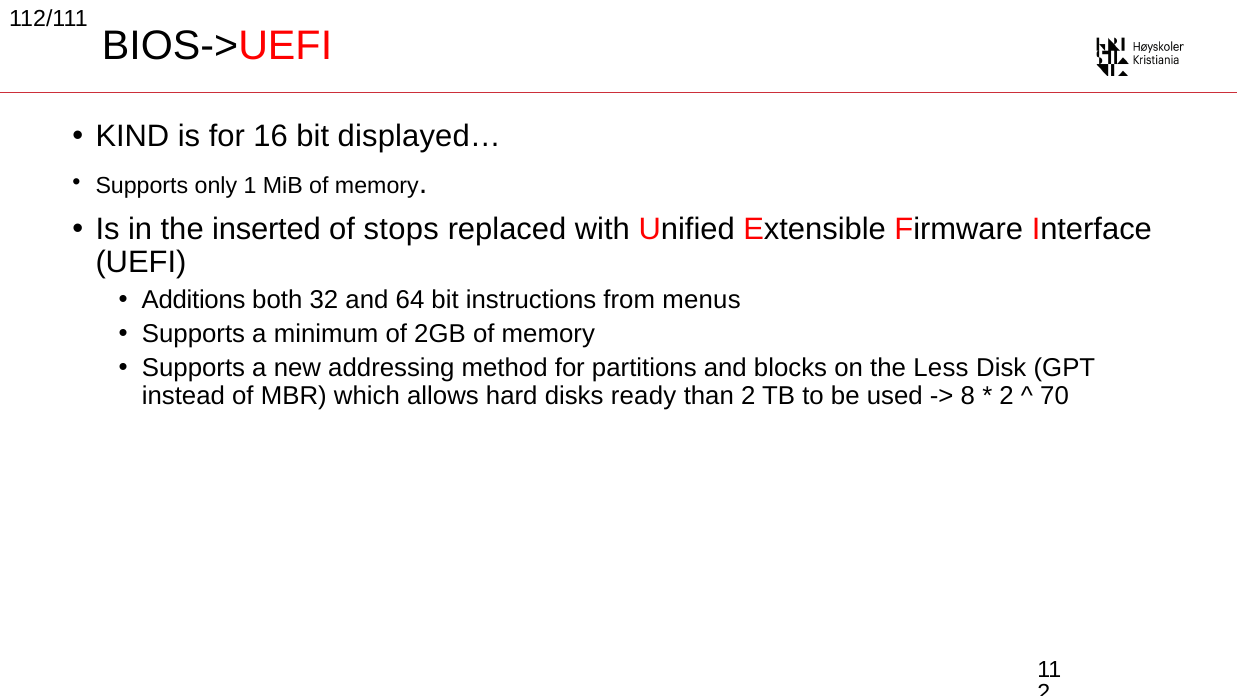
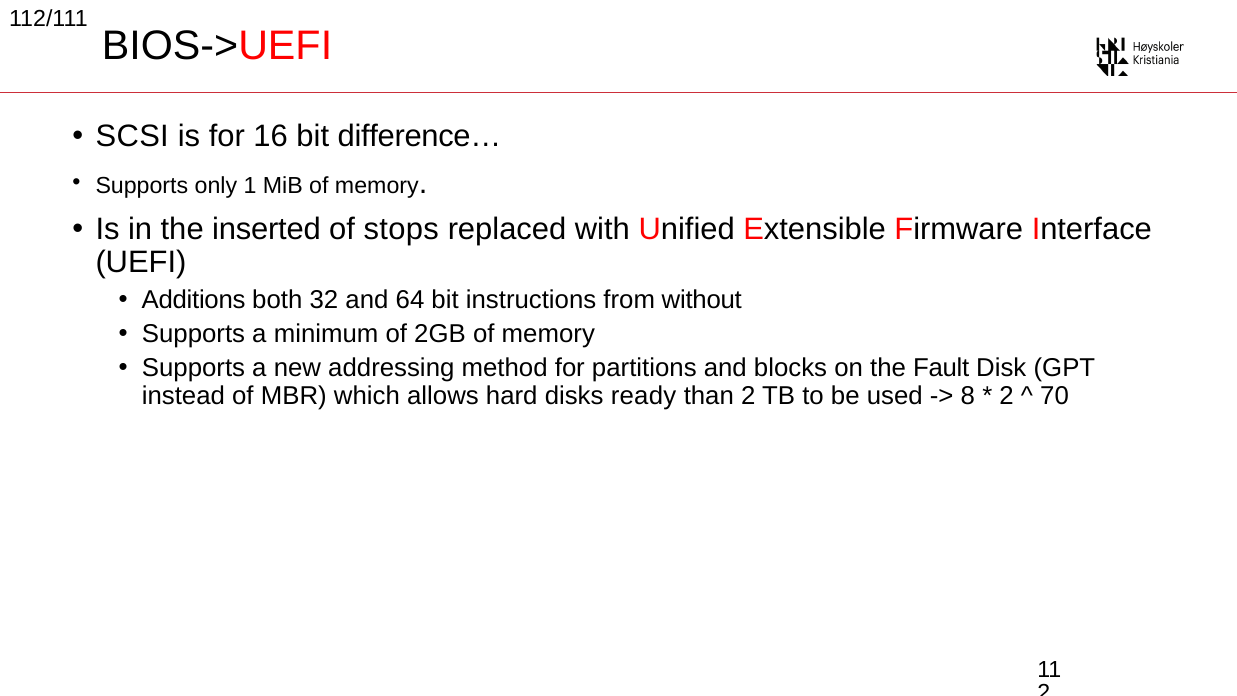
KIND: KIND -> SCSI (132, 136)
displayed…: displayed… -> difference… (420, 136)
menus: menus -> without (702, 300)
Less: Less -> Fault (941, 368)
